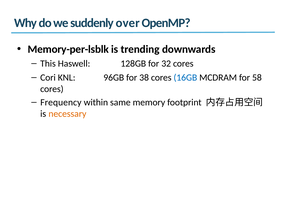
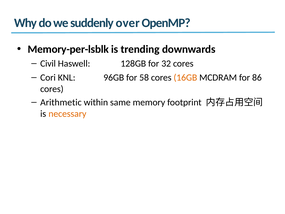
This: This -> Civil (48, 64)
38: 38 -> 58 (144, 77)
16GB colour: blue -> orange (185, 77)
58: 58 -> 86 (257, 77)
Frequency: Frequency -> Arithmetic (61, 102)
